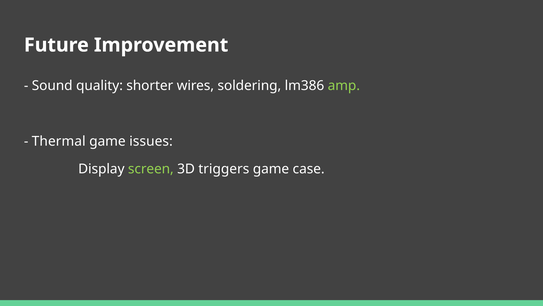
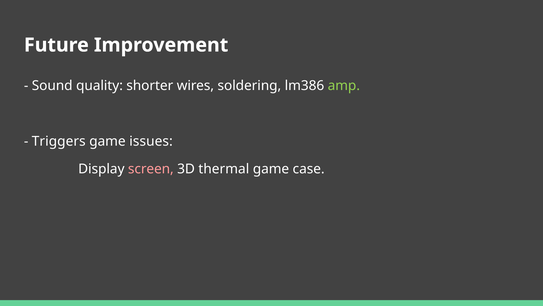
Thermal: Thermal -> Triggers (59, 141)
screen colour: light green -> pink (151, 169)
triggers: triggers -> thermal (224, 169)
